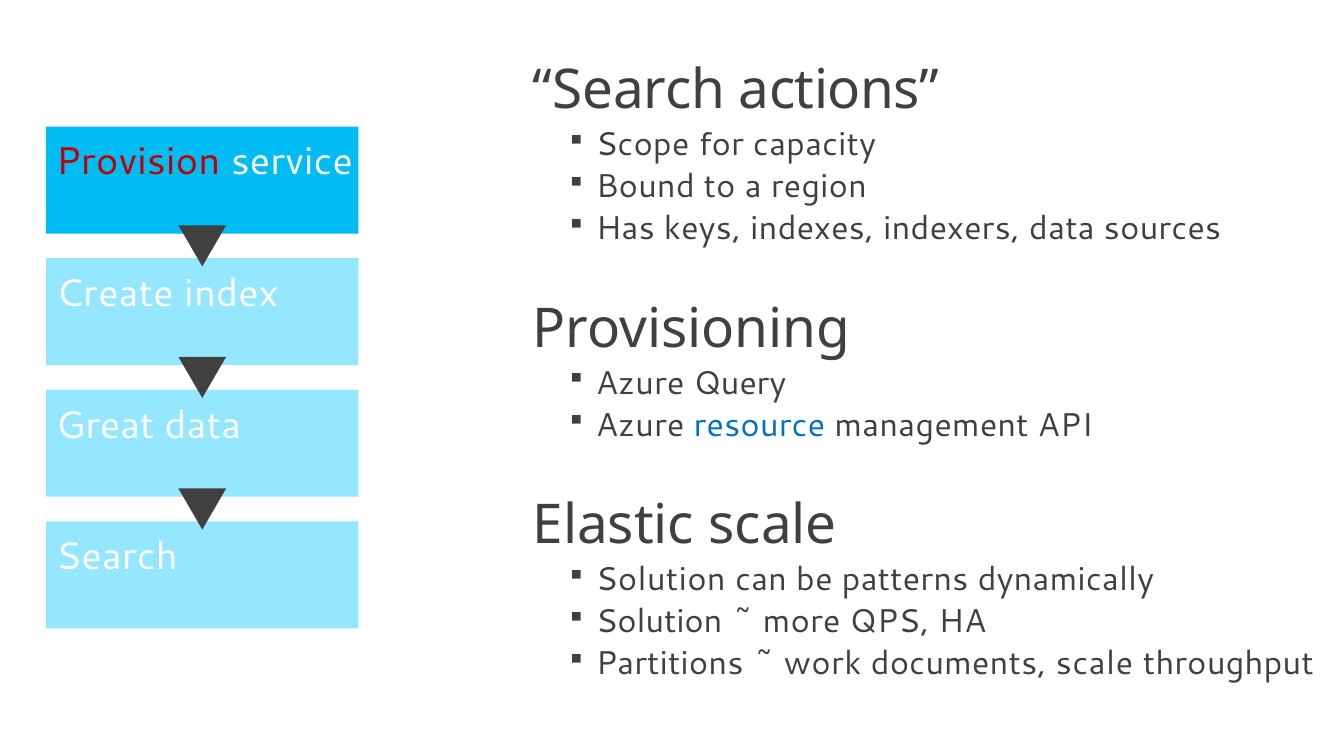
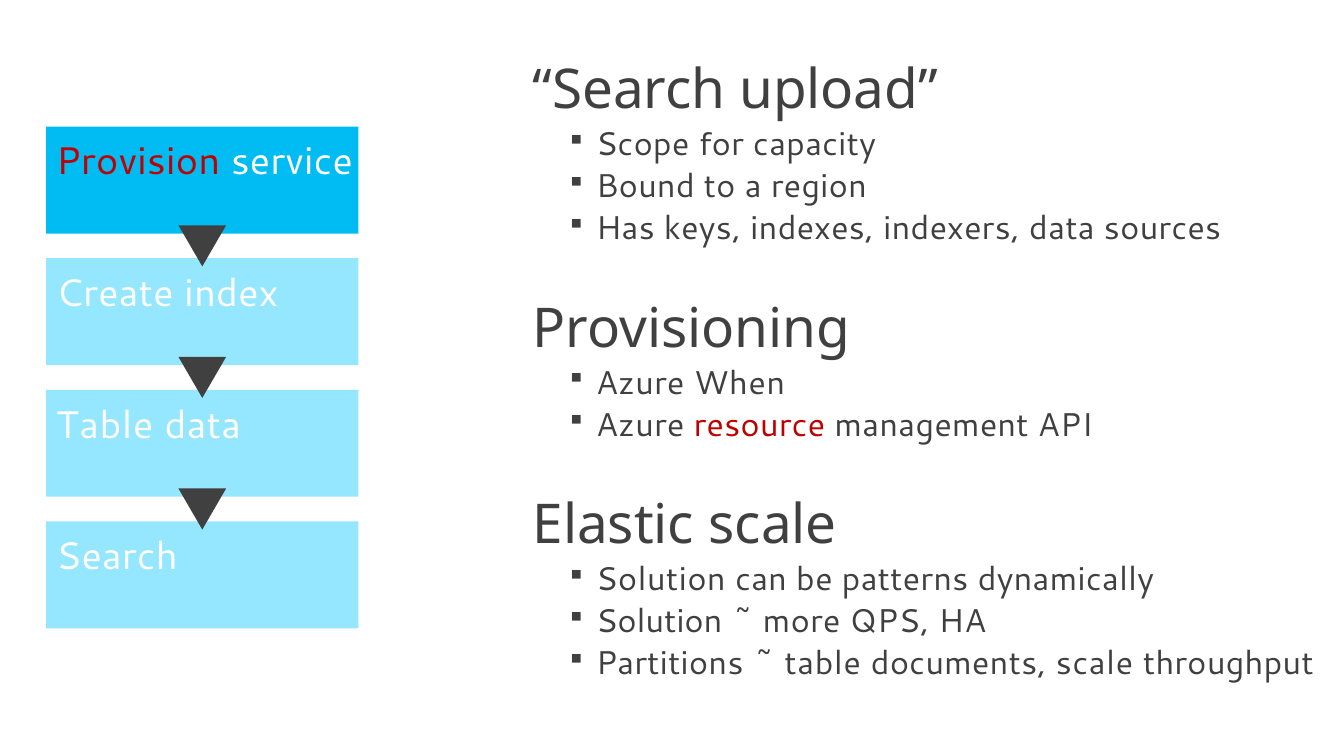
actions: actions -> upload (839, 91)
Query: Query -> When (740, 383)
resource colour: blue -> red (759, 425)
Great: Great -> Table (105, 425)
work: work -> table (823, 664)
